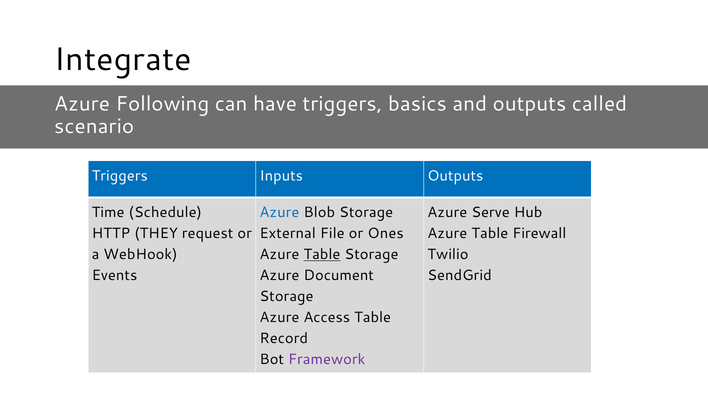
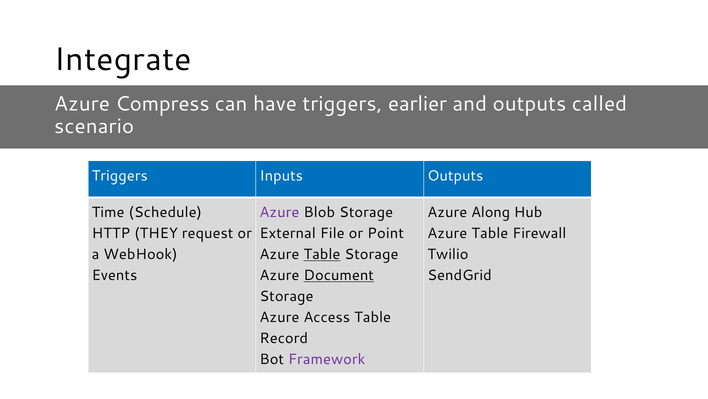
Following: Following -> Compress (162, 104)
basics: basics -> earlier (418, 104)
Azure colour: blue -> purple (279, 212)
Serve: Serve -> Along (491, 212)
Ones: Ones -> Point (386, 233)
Document underline: none -> present (339, 275)
